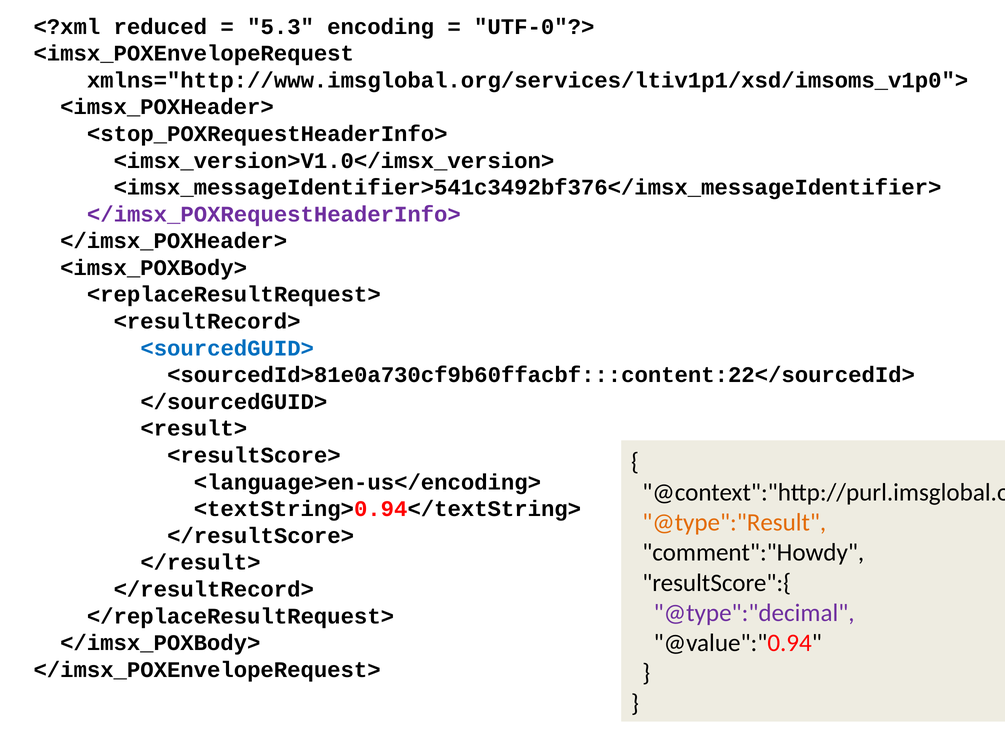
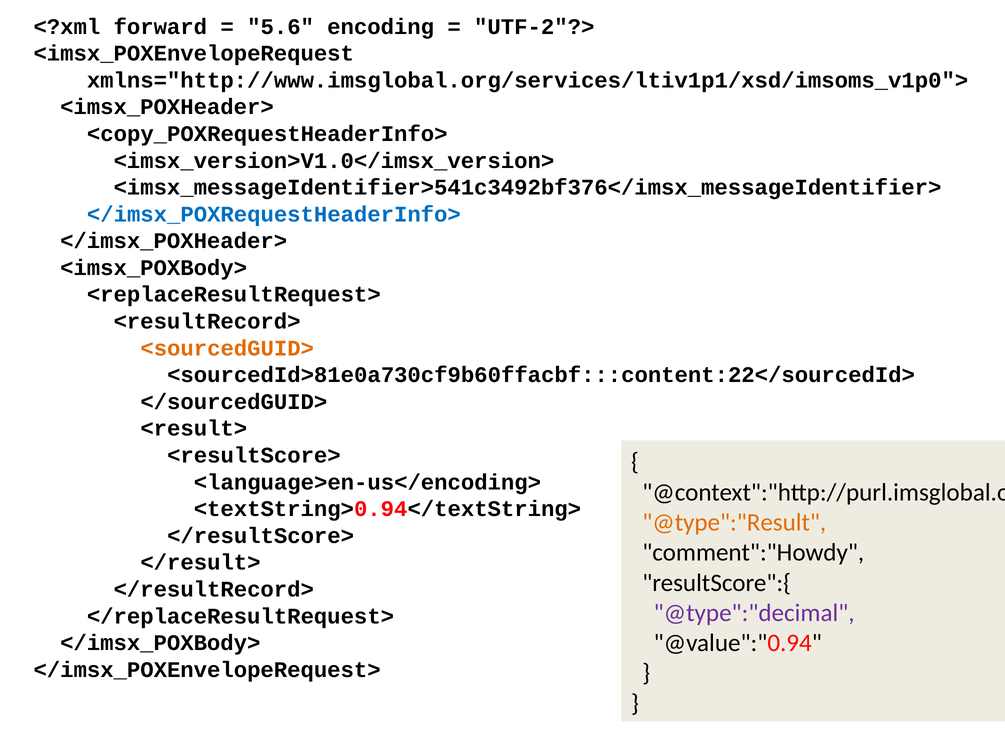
reduced: reduced -> forward (160, 27)
5.3: 5.3 -> 5.6 (281, 27)
UTF-0"?>: UTF-0"?> -> UTF-2"?> (534, 27)
<stop_POXRequestHeaderInfo>: <stop_POXRequestHeaderInfo> -> <copy_POXRequestHeaderInfo> (267, 134)
</imsx_POXRequestHeaderInfo> colour: purple -> blue (274, 214)
<sourcedGUID> colour: blue -> orange (227, 348)
